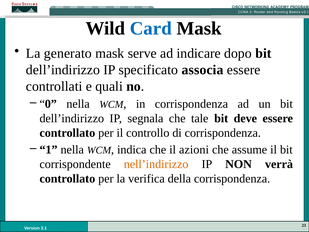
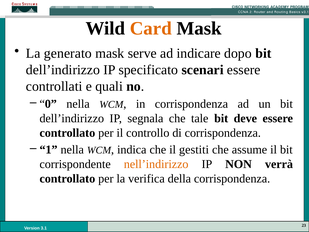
Card colour: blue -> orange (151, 28)
associa: associa -> scenari (203, 70)
azioni: azioni -> gestiti (194, 150)
